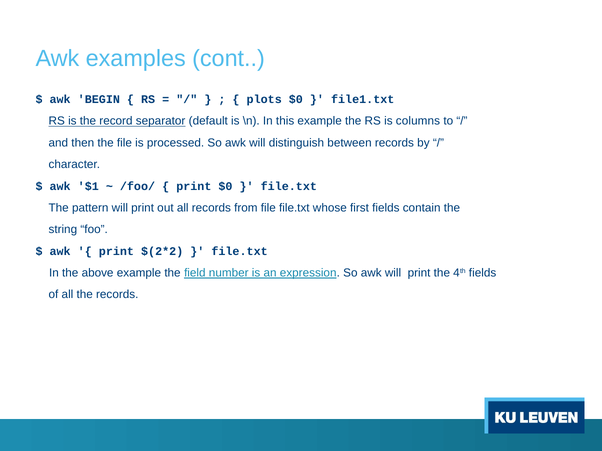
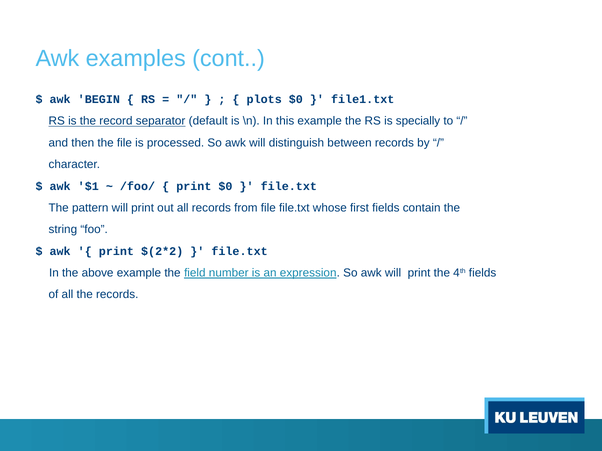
columns: columns -> specially (418, 121)
